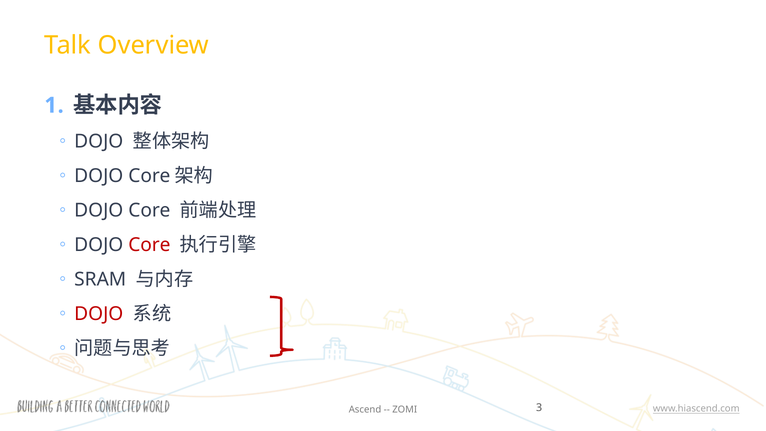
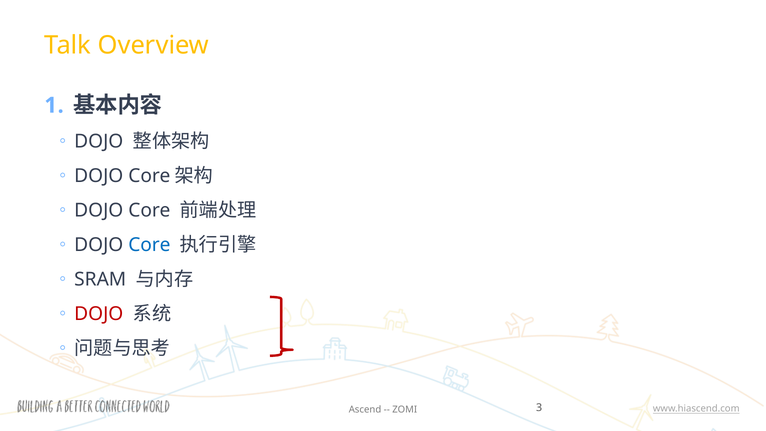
Core colour: red -> blue (149, 245)
